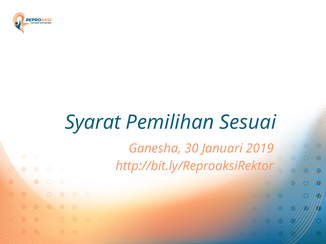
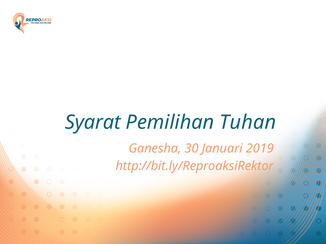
Sesuai: Sesuai -> Tuhan (248, 123)
